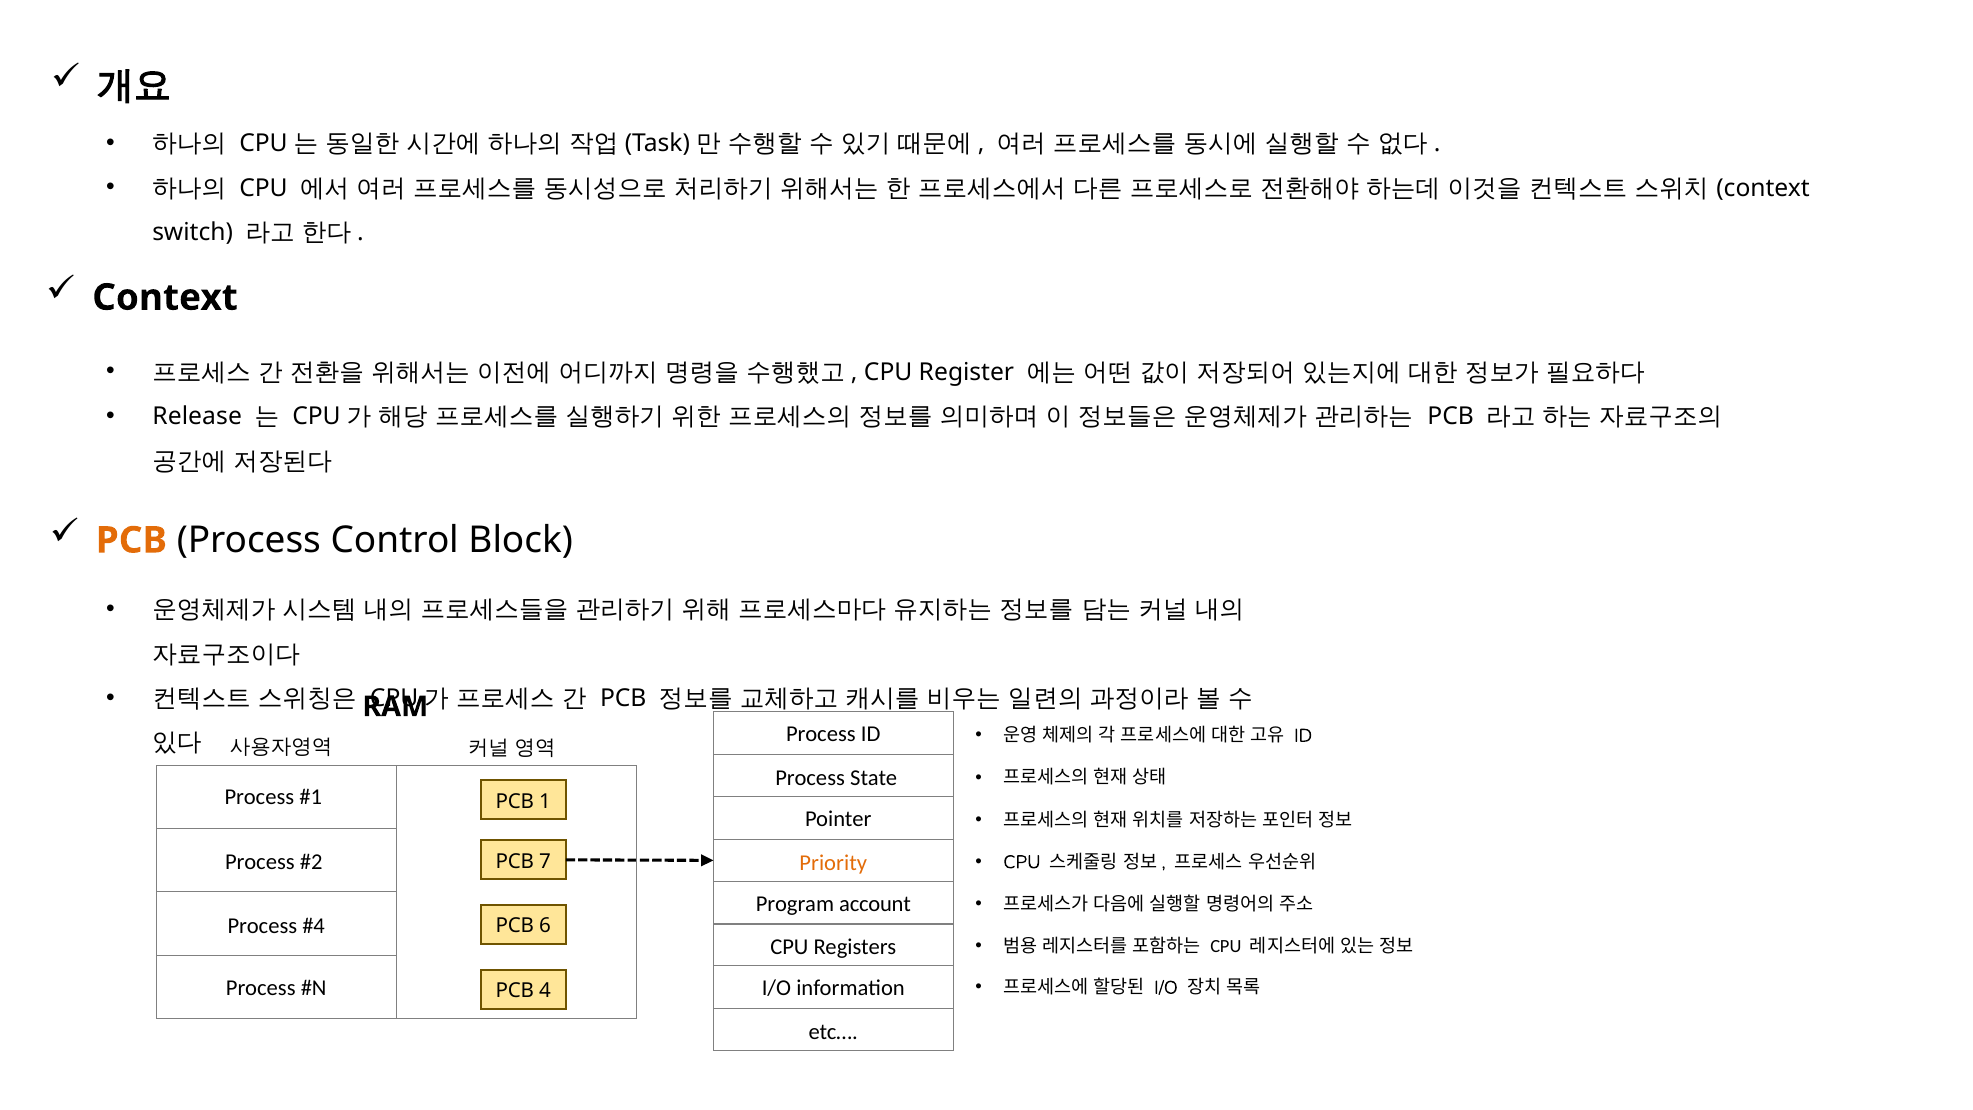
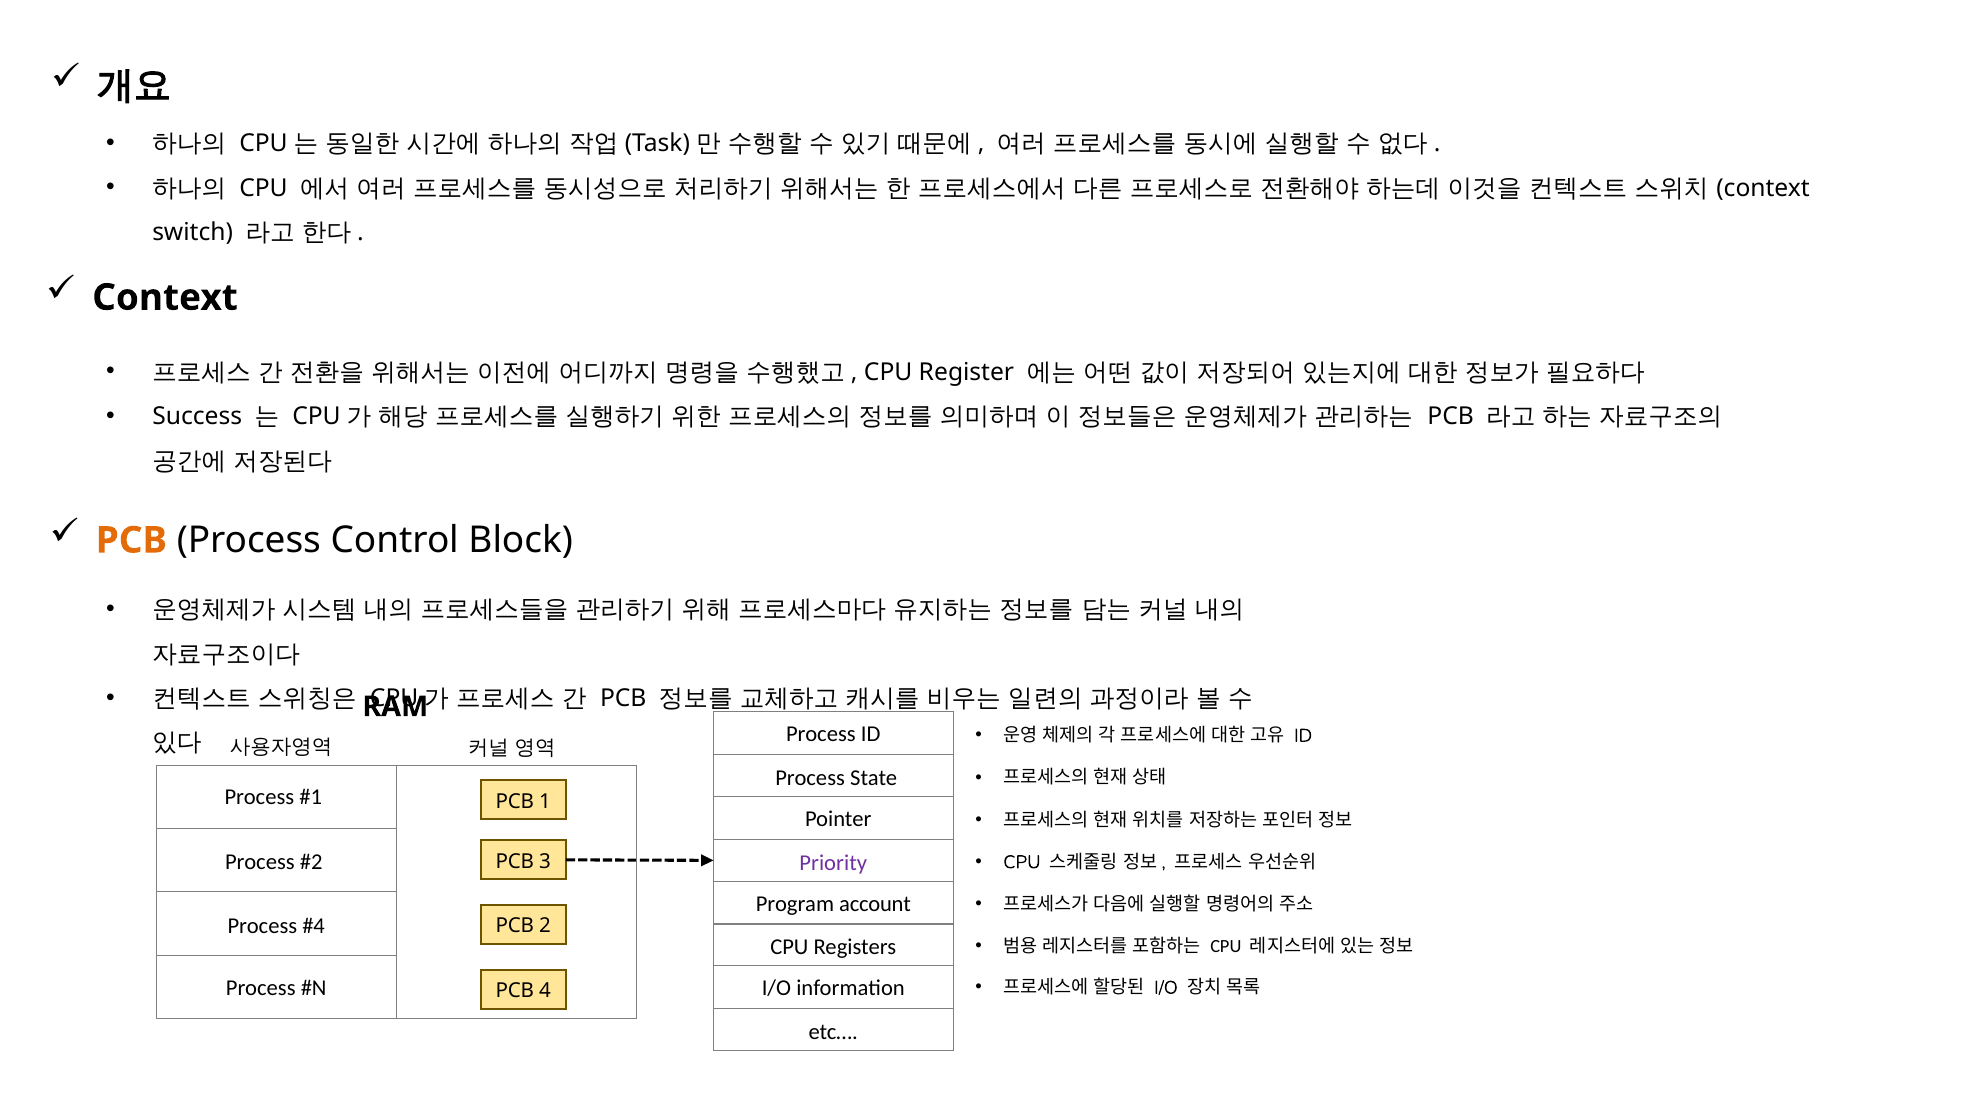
Release: Release -> Success (197, 416)
Priority colour: orange -> purple (833, 863)
7: 7 -> 3 (545, 861)
6: 6 -> 2 (545, 926)
